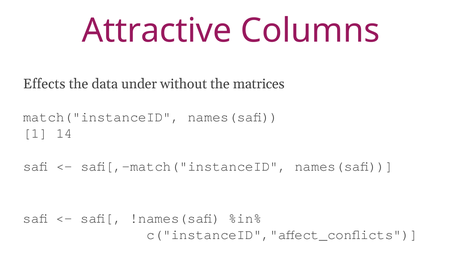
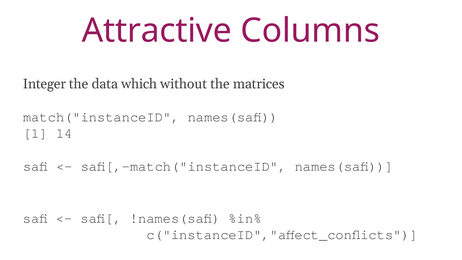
Effects: Effects -> Integer (44, 84)
under: under -> which (139, 84)
